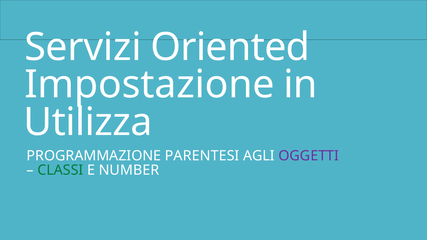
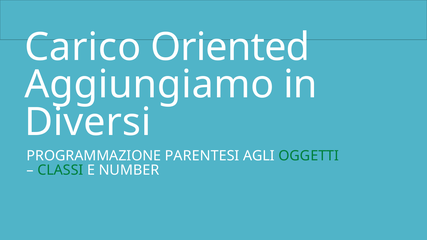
Servizi: Servizi -> Carico (83, 47)
Impostazione: Impostazione -> Aggiungiamo (149, 85)
Utilizza: Utilizza -> Diversi (88, 122)
OGGETTI colour: purple -> green (309, 156)
